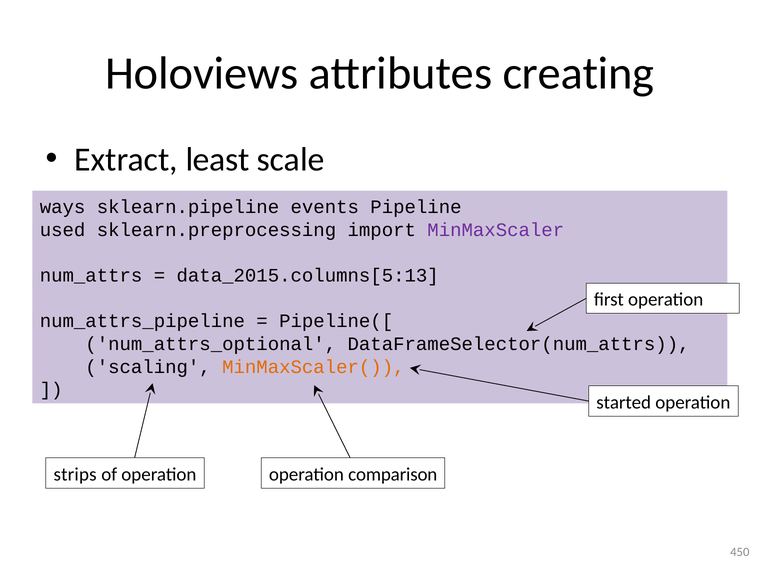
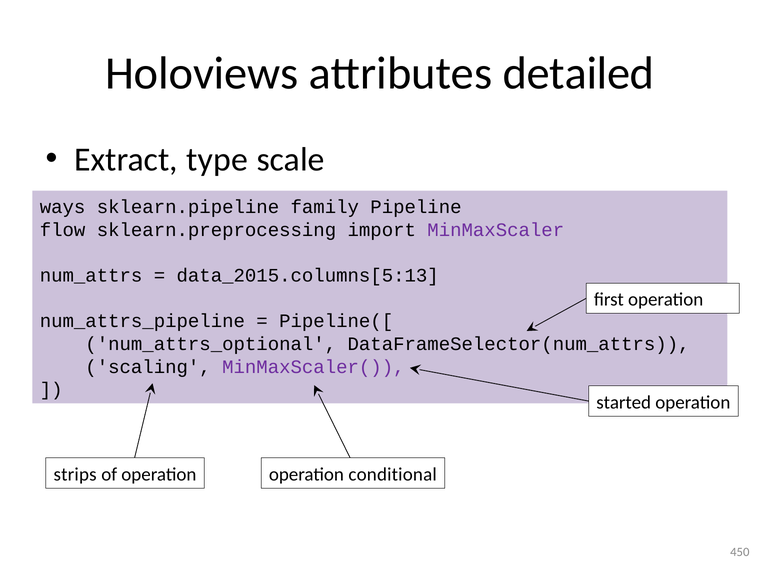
creating: creating -> detailed (578, 74)
least: least -> type (217, 159)
events: events -> family (325, 207)
used: used -> flow (63, 230)
MinMaxScaler( colour: orange -> purple (313, 367)
comparison: comparison -> conditional (393, 474)
